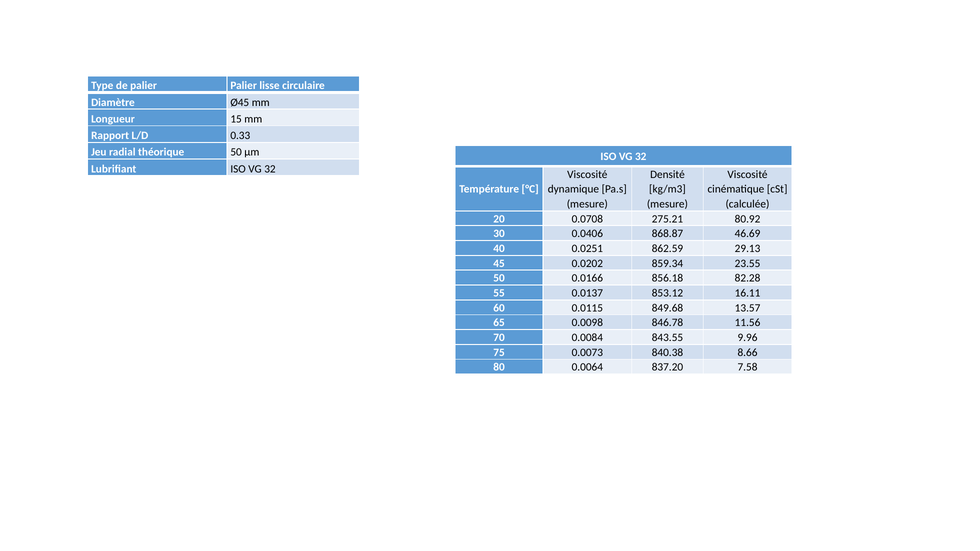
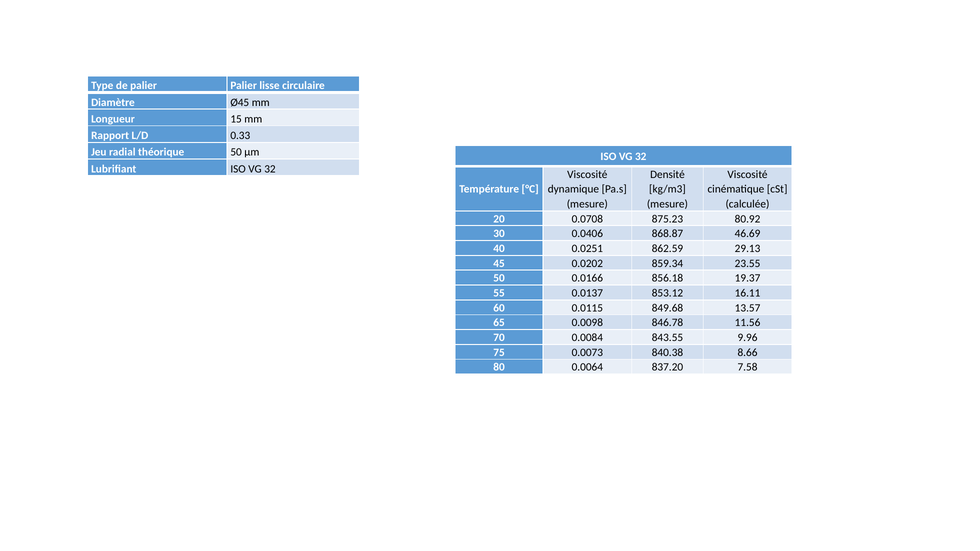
275.21: 275.21 -> 875.23 (667, 219)
82.28: 82.28 -> 19.37 (748, 278)
